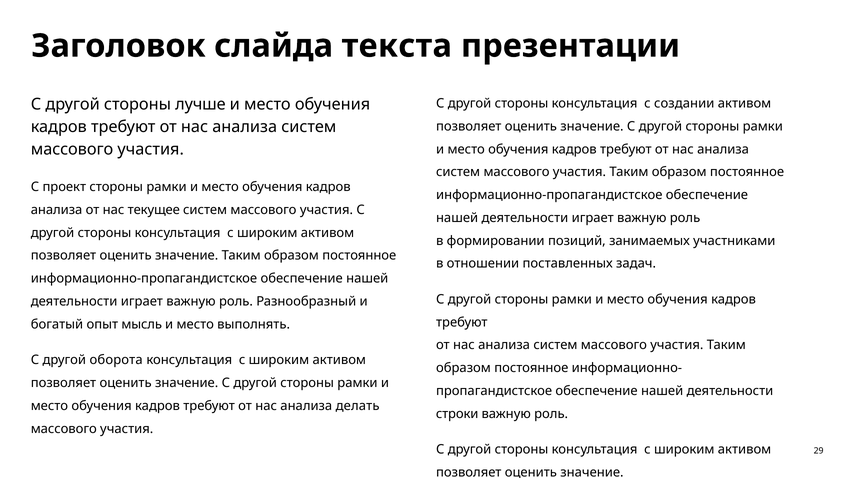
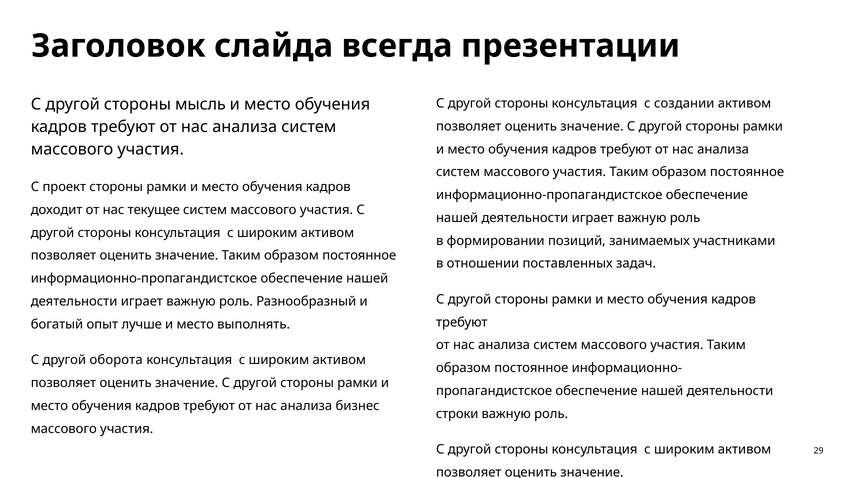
текста: текста -> всегда (397, 46)
лучше: лучше -> мысль (200, 104)
анализа: анализа -> доходит (57, 210)
мысль: мысль -> лучше (142, 324)
делать: делать -> бизнес (358, 405)
